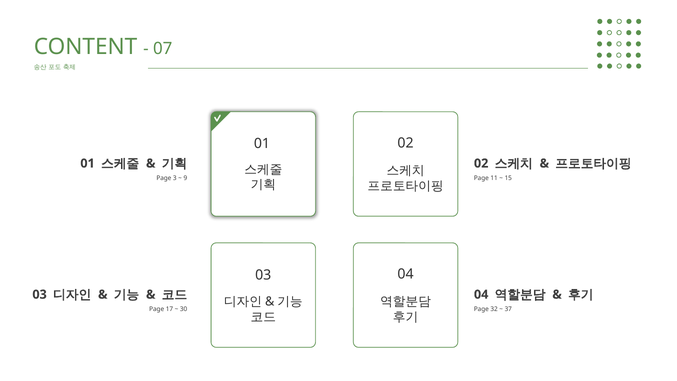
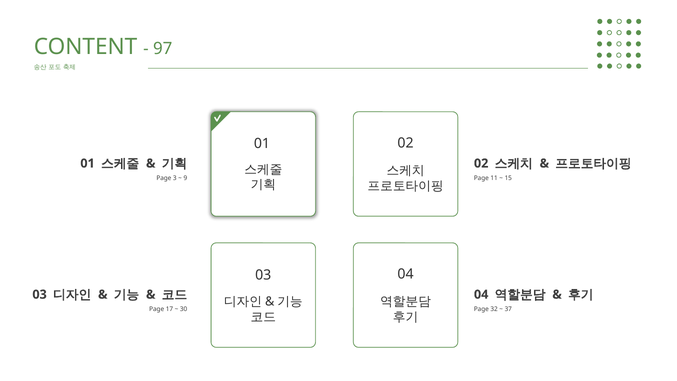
07: 07 -> 97 (163, 49)
